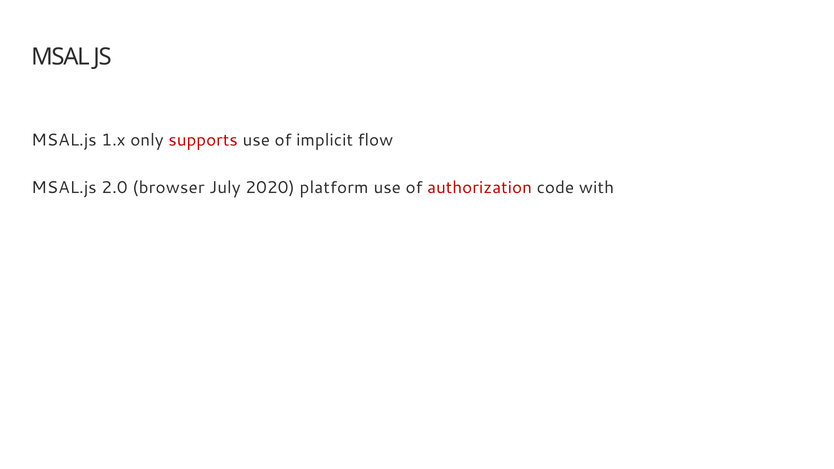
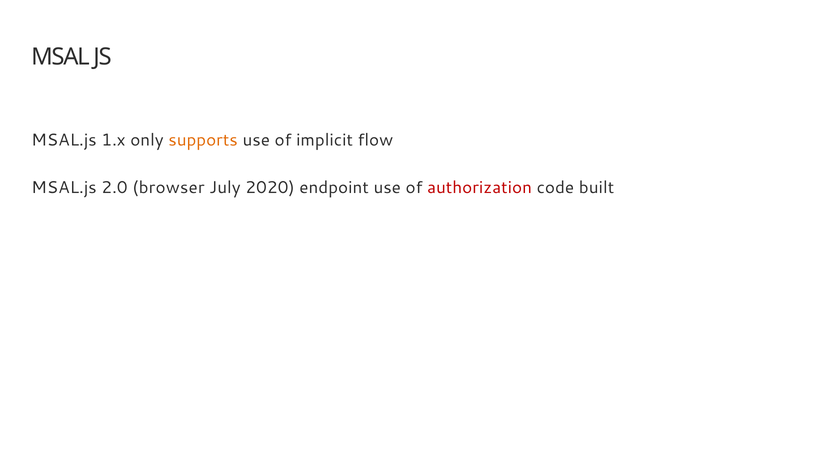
supports colour: red -> orange (203, 140)
platform: platform -> endpoint (334, 188)
with: with -> built (597, 188)
